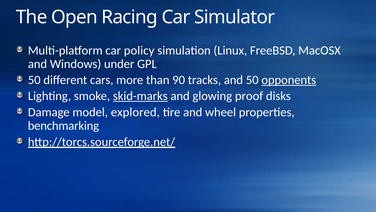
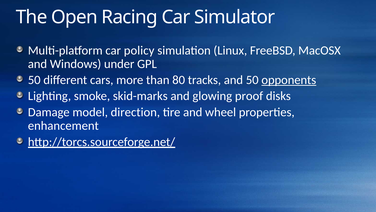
90: 90 -> 80 (179, 80)
skid-marks underline: present -> none (140, 96)
explored: explored -> direction (135, 112)
benchmarking: benchmarking -> enhancement (63, 125)
